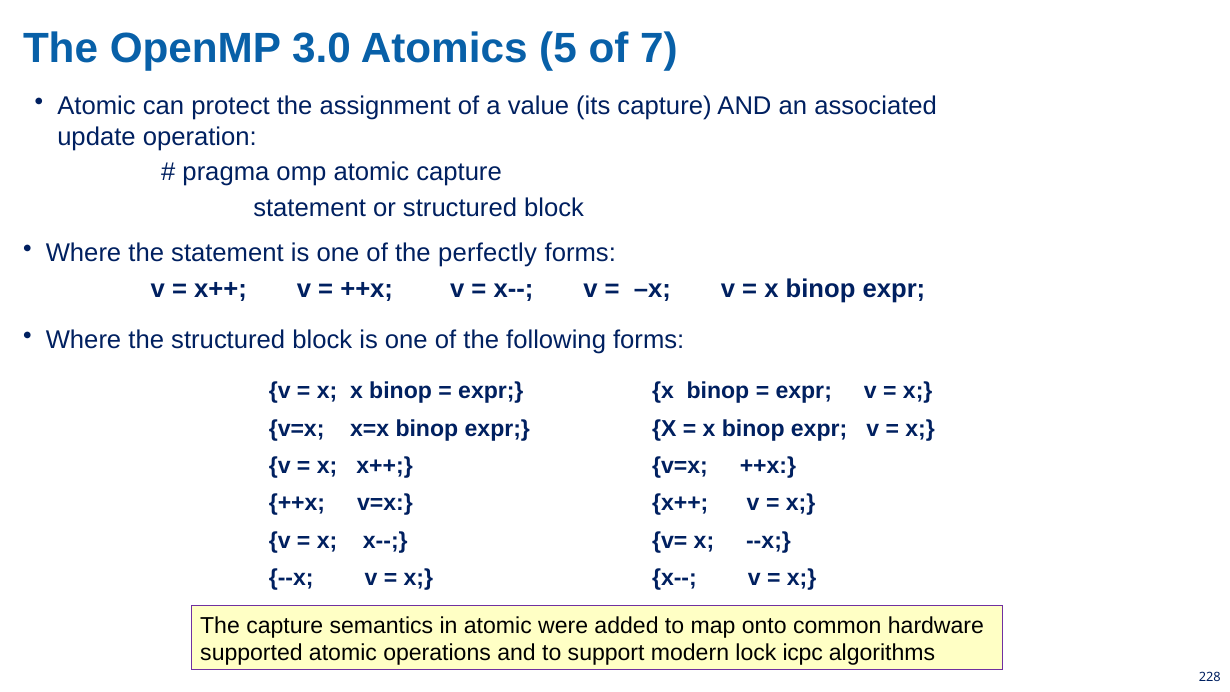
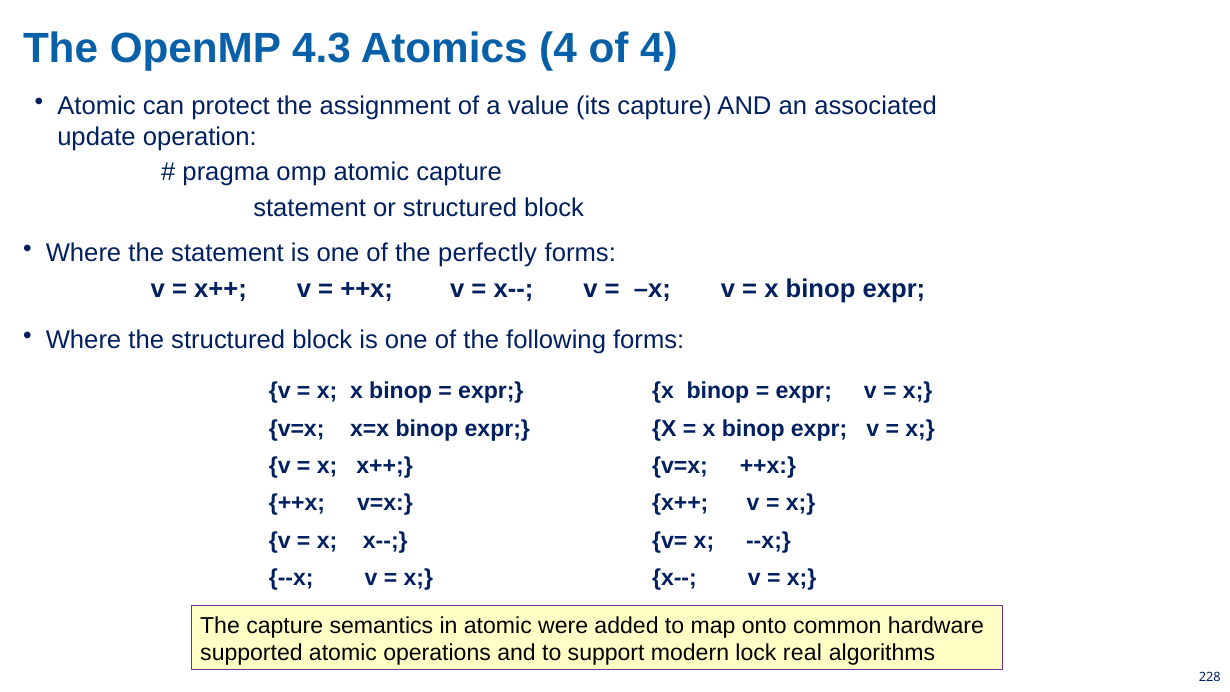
3.0: 3.0 -> 4.3 (321, 49)
Atomics 5: 5 -> 4 (558, 49)
of 7: 7 -> 4 (659, 49)
icpc: icpc -> real (802, 653)
